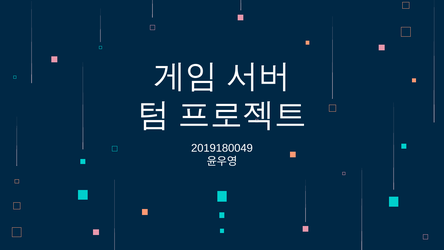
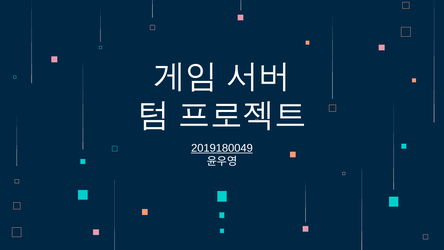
2019180049 underline: none -> present (222, 148)
